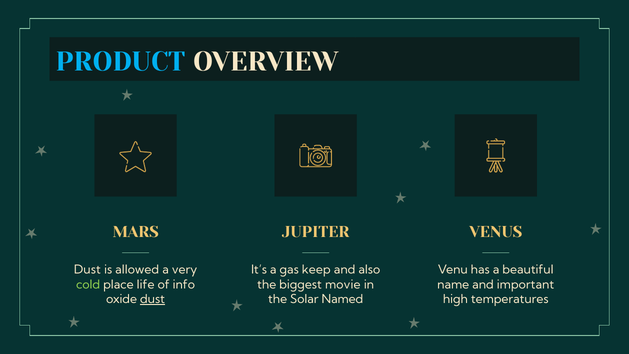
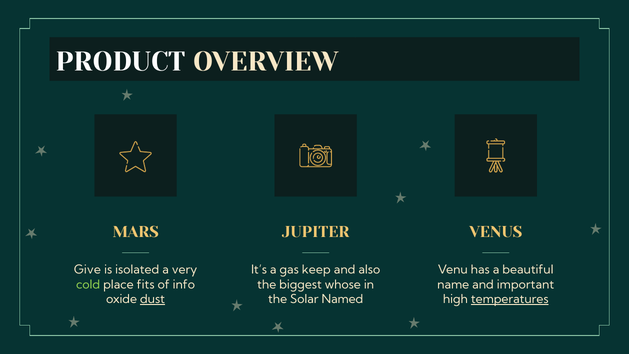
PRODUCT colour: light blue -> white (121, 62)
Dust: Dust -> Give (87, 270)
allowed: allowed -> isolated (137, 270)
life: life -> fits (146, 285)
movie: movie -> whose (343, 285)
temperatures underline: none -> present (510, 299)
